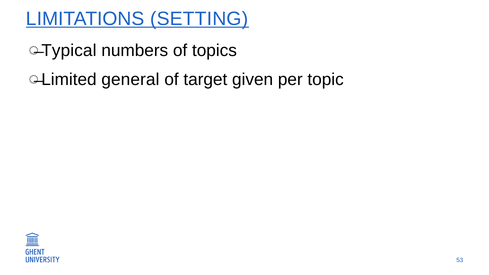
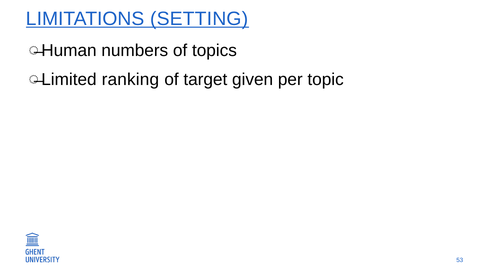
Typical: Typical -> Human (69, 51)
general: general -> ranking (130, 80)
